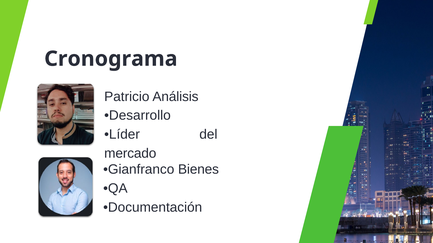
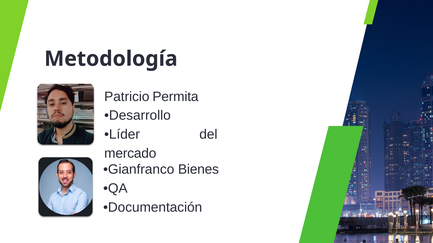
Cronograma: Cronograma -> Metodología (111, 59)
Análisis: Análisis -> Permita (175, 97)
